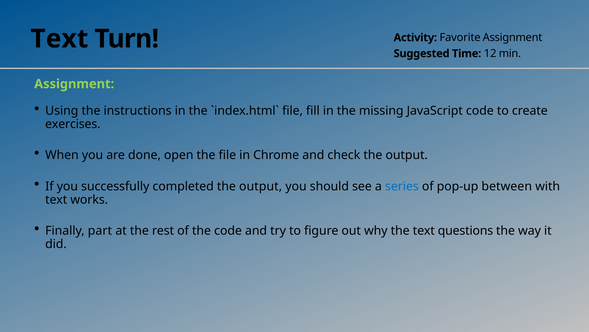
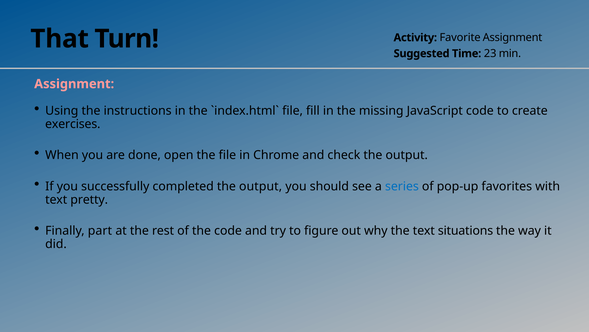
Text: Text -> That (60, 39)
12: 12 -> 23 (490, 53)
Assignment colour: light green -> pink (74, 84)
between: between -> favorites (507, 186)
works: works -> pretty (89, 199)
questions: questions -> situations (465, 230)
